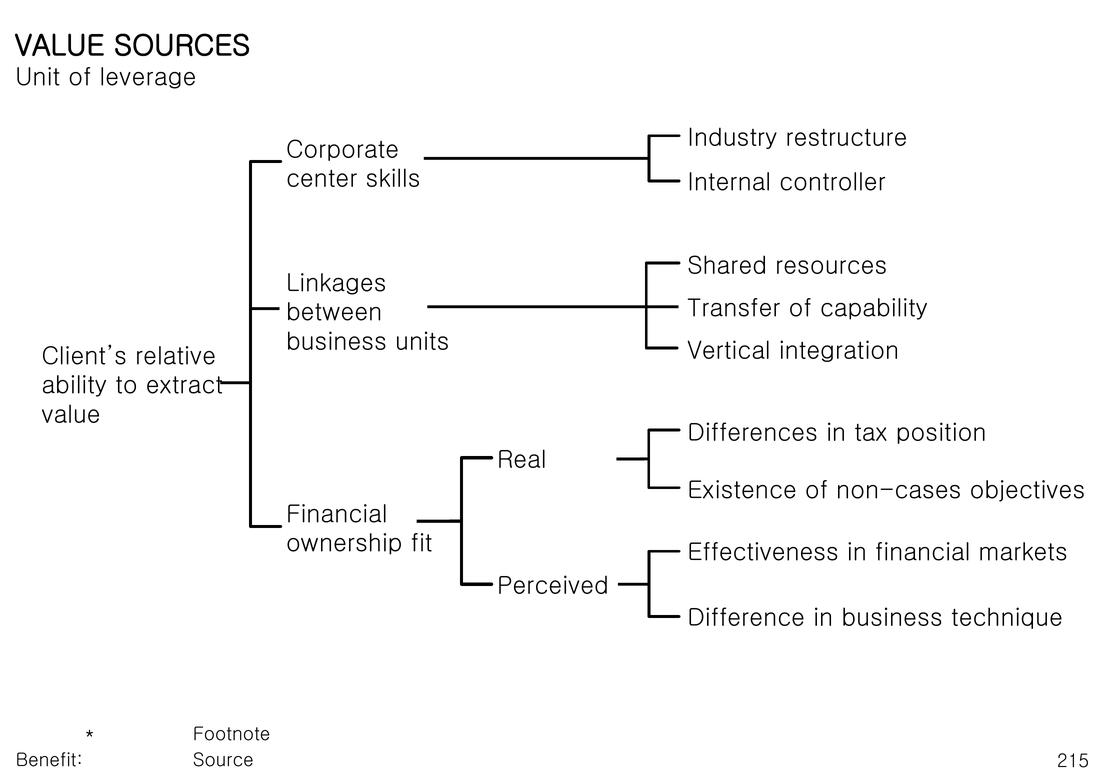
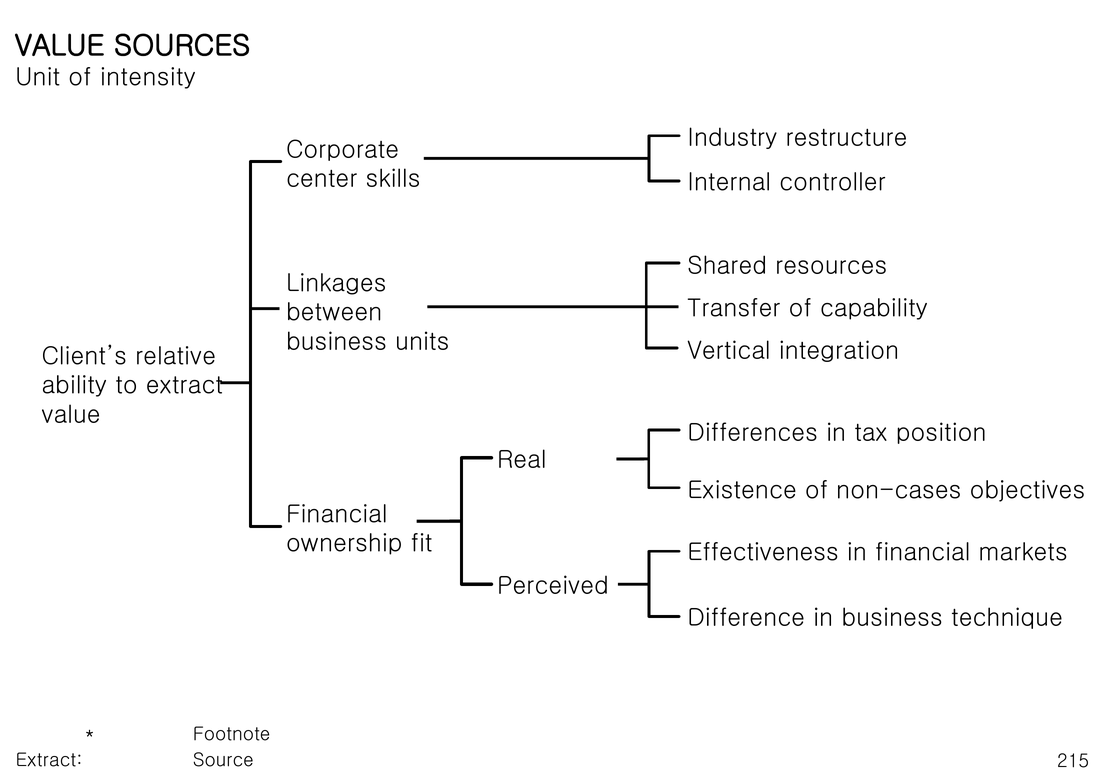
leverage: leverage -> intensity (148, 77)
Benefit: Benefit -> Extract (49, 760)
